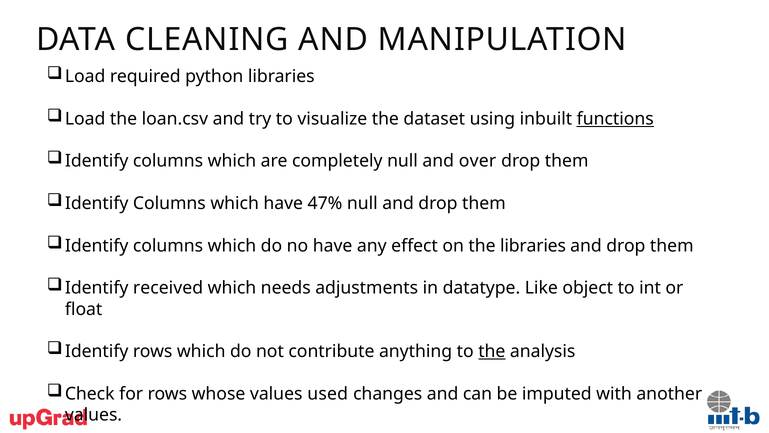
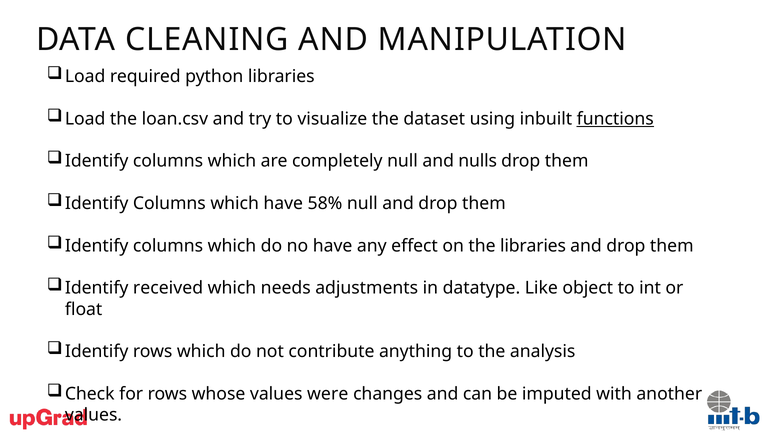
over: over -> nulls (478, 161)
47%: 47% -> 58% (325, 203)
the underline: present -> none (492, 351)
used: used -> were (328, 393)
